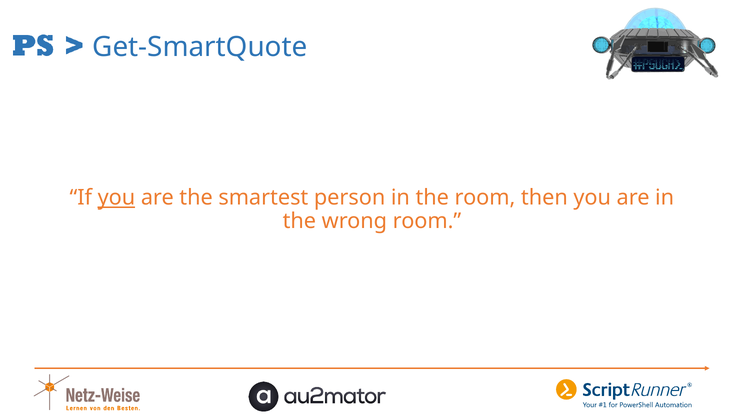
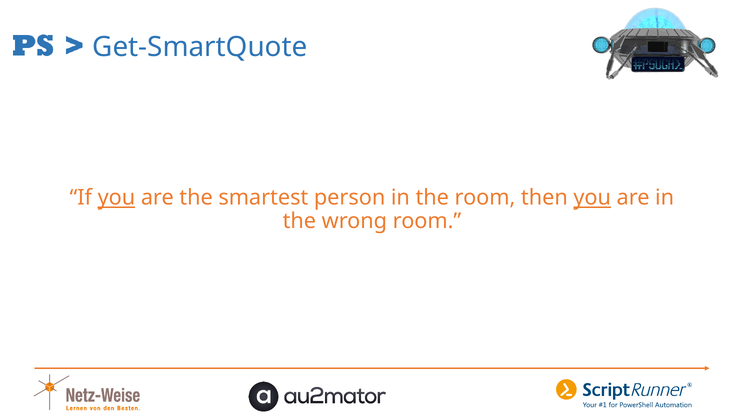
you underline: none -> present (592, 198)
